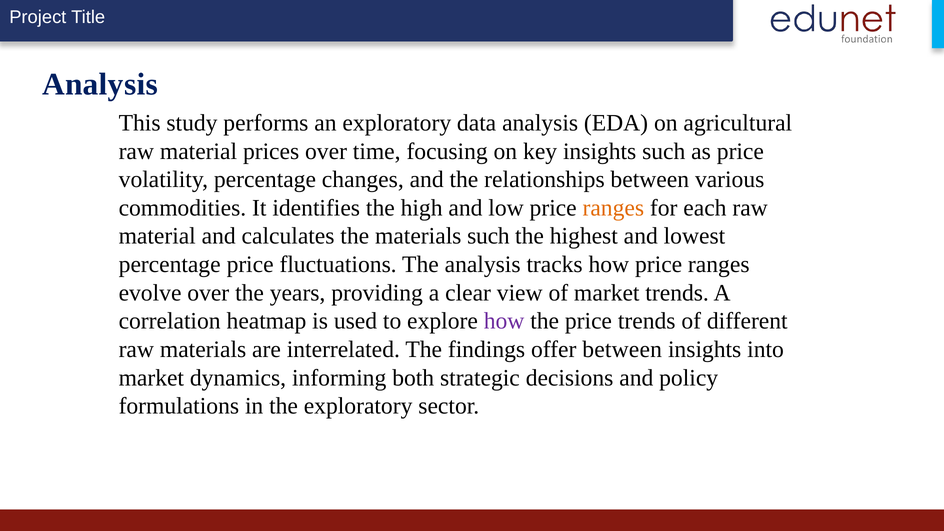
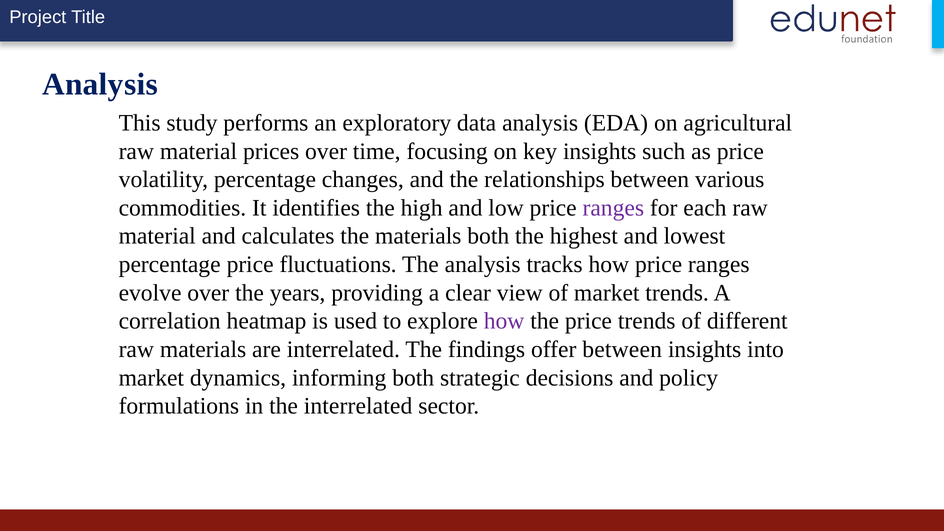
ranges colour: orange -> purple (613, 208)
materials such: such -> both (488, 236)
the exploratory: exploratory -> interrelated (358, 406)
